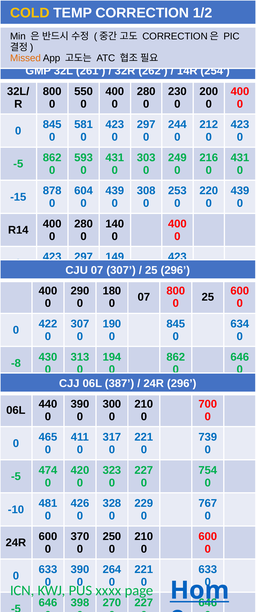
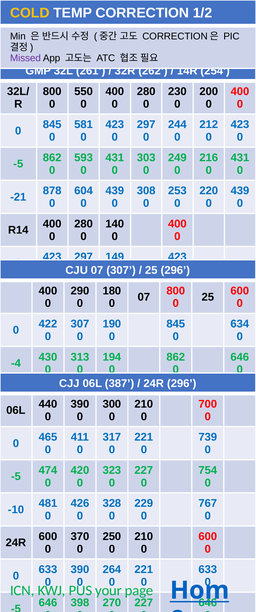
Missed colour: orange -> purple (25, 58)
-15: -15 -> -21 (18, 197)
-8: -8 -> -4 (16, 364)
xxxx: xxxx -> your (108, 591)
